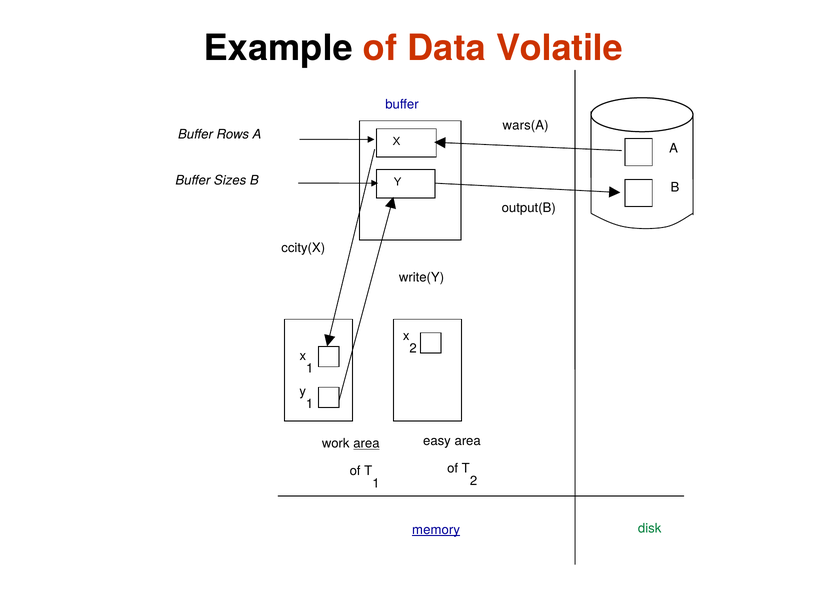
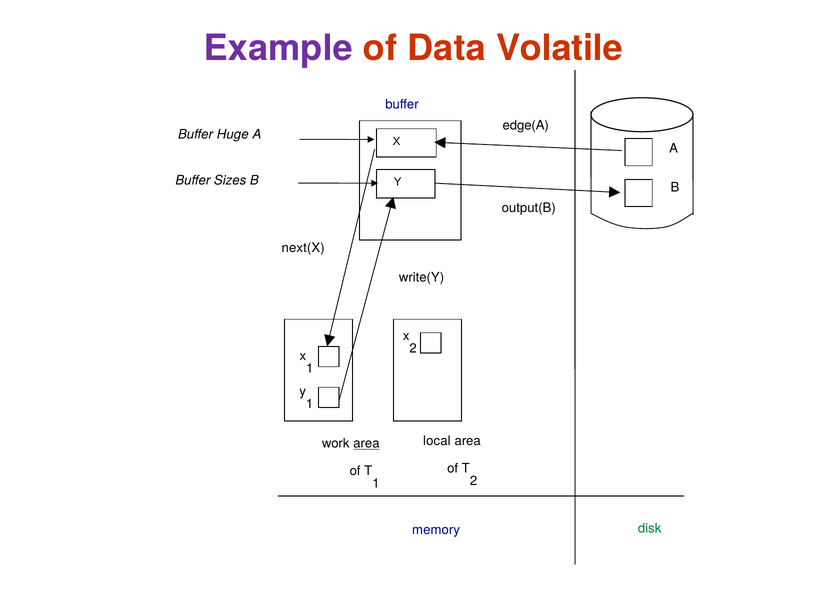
Example colour: black -> purple (278, 48)
wars(A: wars(A -> edge(A (526, 125)
Rows: Rows -> Huge (233, 134)
ccity(X: ccity(X -> next(X (303, 248)
easy: easy -> local (437, 441)
memory underline: present -> none (436, 530)
